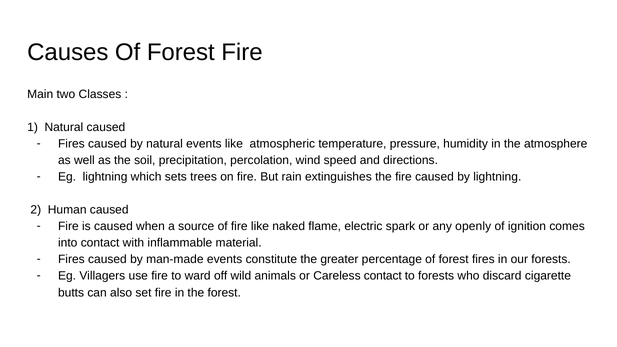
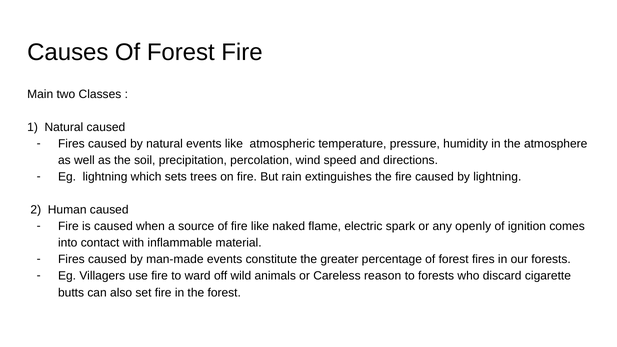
Careless contact: contact -> reason (383, 276)
